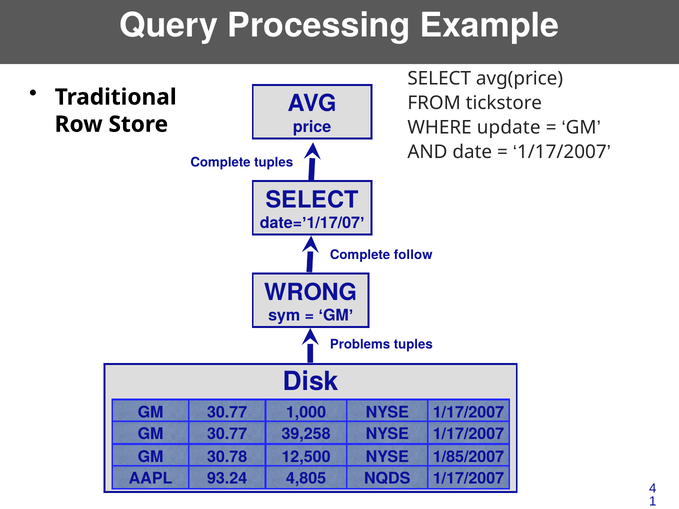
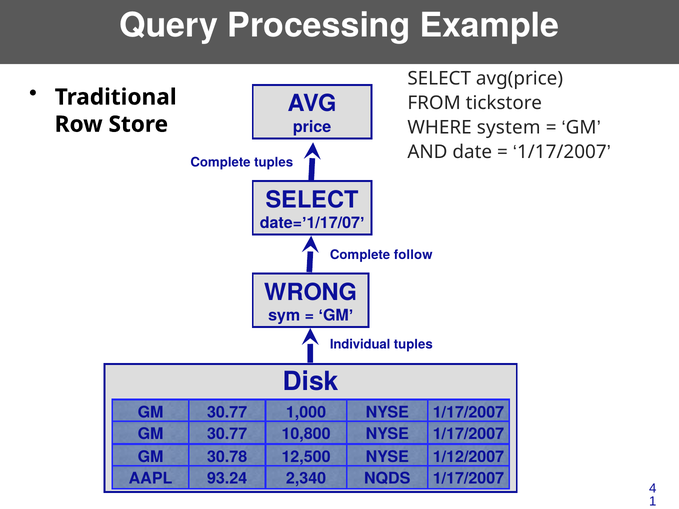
update: update -> system (509, 128)
Problems: Problems -> Individual (360, 345)
39,258: 39,258 -> 10,800 (306, 434)
1/85/2007: 1/85/2007 -> 1/12/2007 (468, 457)
4,805: 4,805 -> 2,340 (306, 479)
